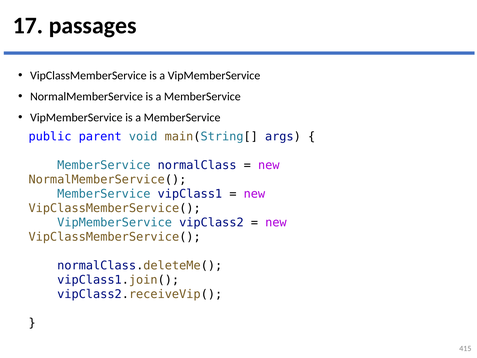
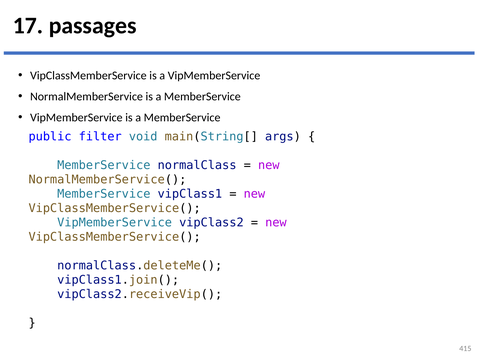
parent: parent -> filter (100, 137)
